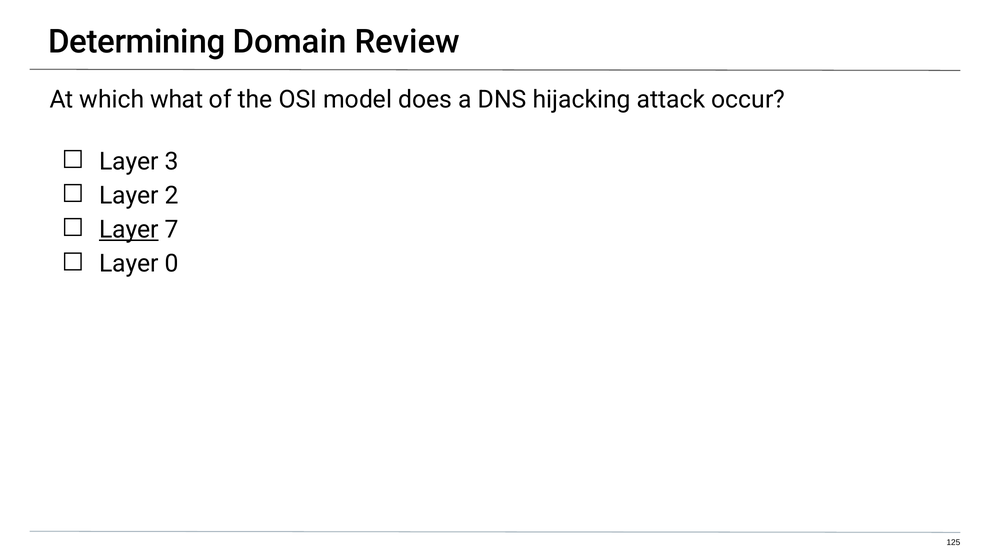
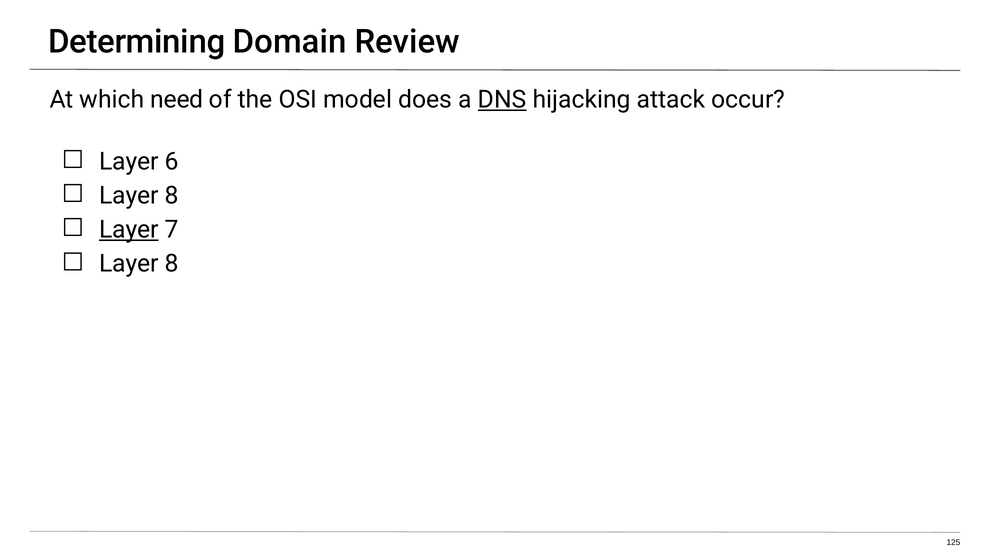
what: what -> need (177, 100)
DNS underline: none -> present (502, 100)
3: 3 -> 6 (172, 161)
2: 2 -> 8 (172, 195)
0: 0 -> 8 (172, 264)
